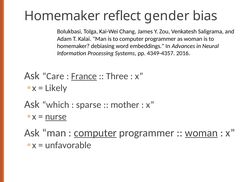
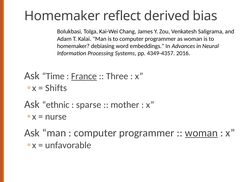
gender: gender -> derived (167, 16)
Care: Care -> Time (53, 76)
Likely: Likely -> Shifts (56, 88)
which: which -> ethnic (56, 105)
nurse underline: present -> none (56, 117)
computer underline: present -> none (95, 133)
